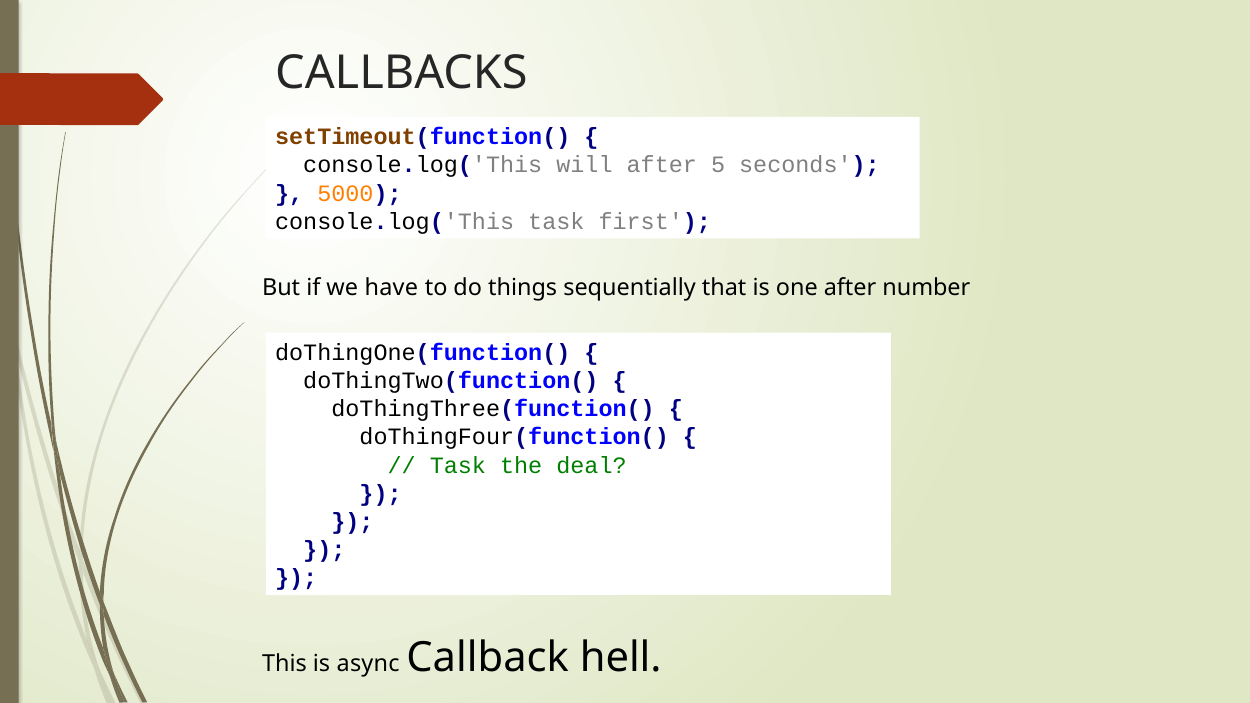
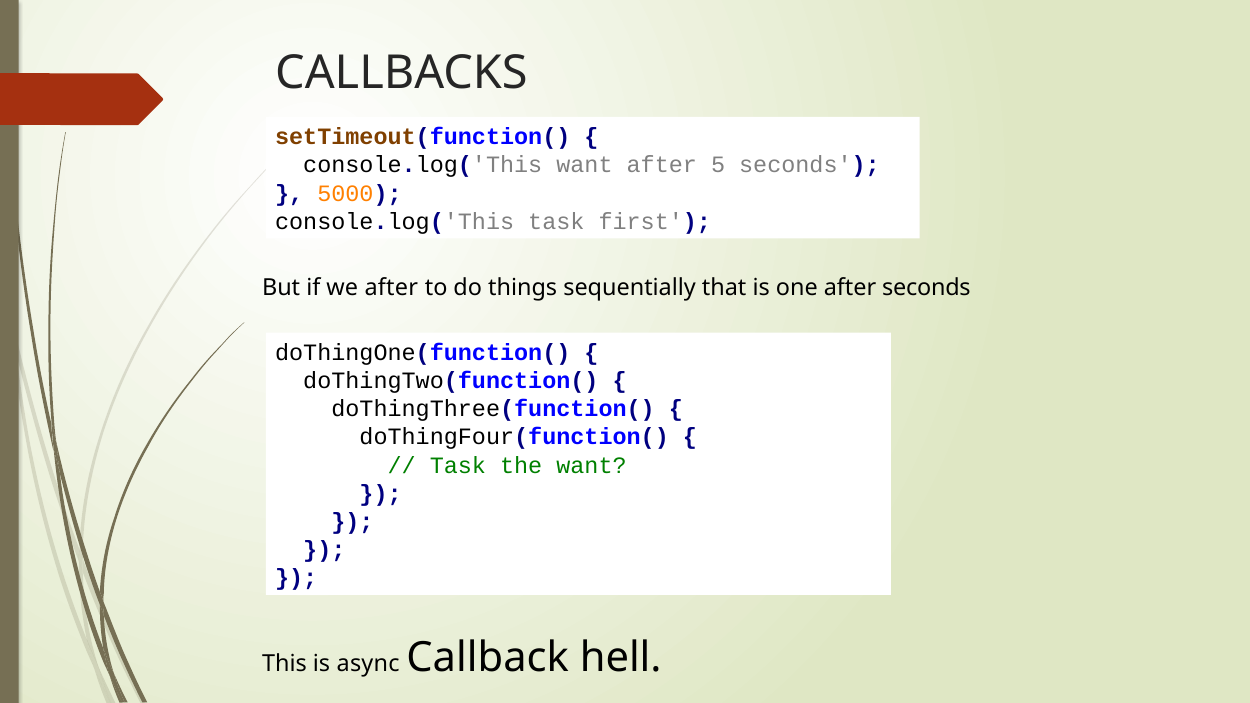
console.log('This will: will -> want (584, 165)
we have: have -> after (391, 288)
after number: number -> seconds (926, 288)
the deal: deal -> want (591, 465)
